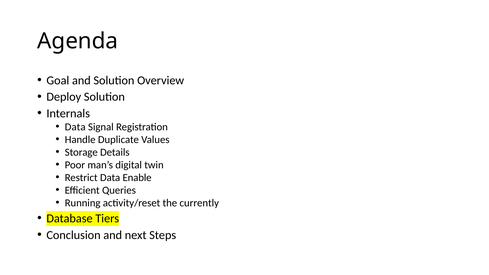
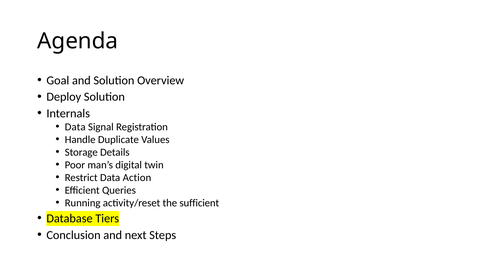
Enable: Enable -> Action (137, 178)
currently: currently -> sufficient (199, 203)
